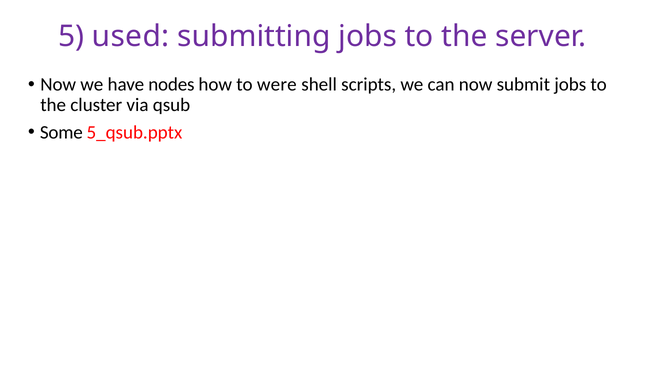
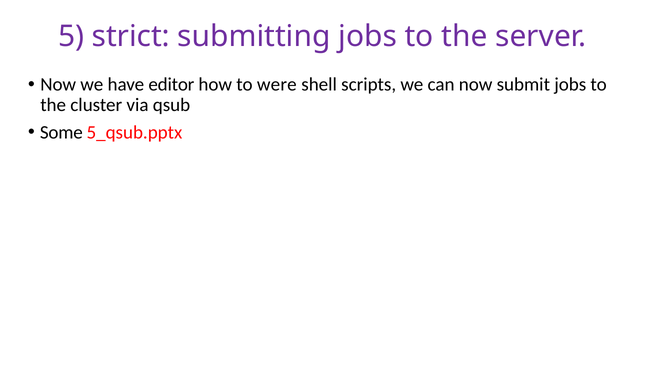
used: used -> strict (131, 36)
nodes: nodes -> editor (171, 85)
